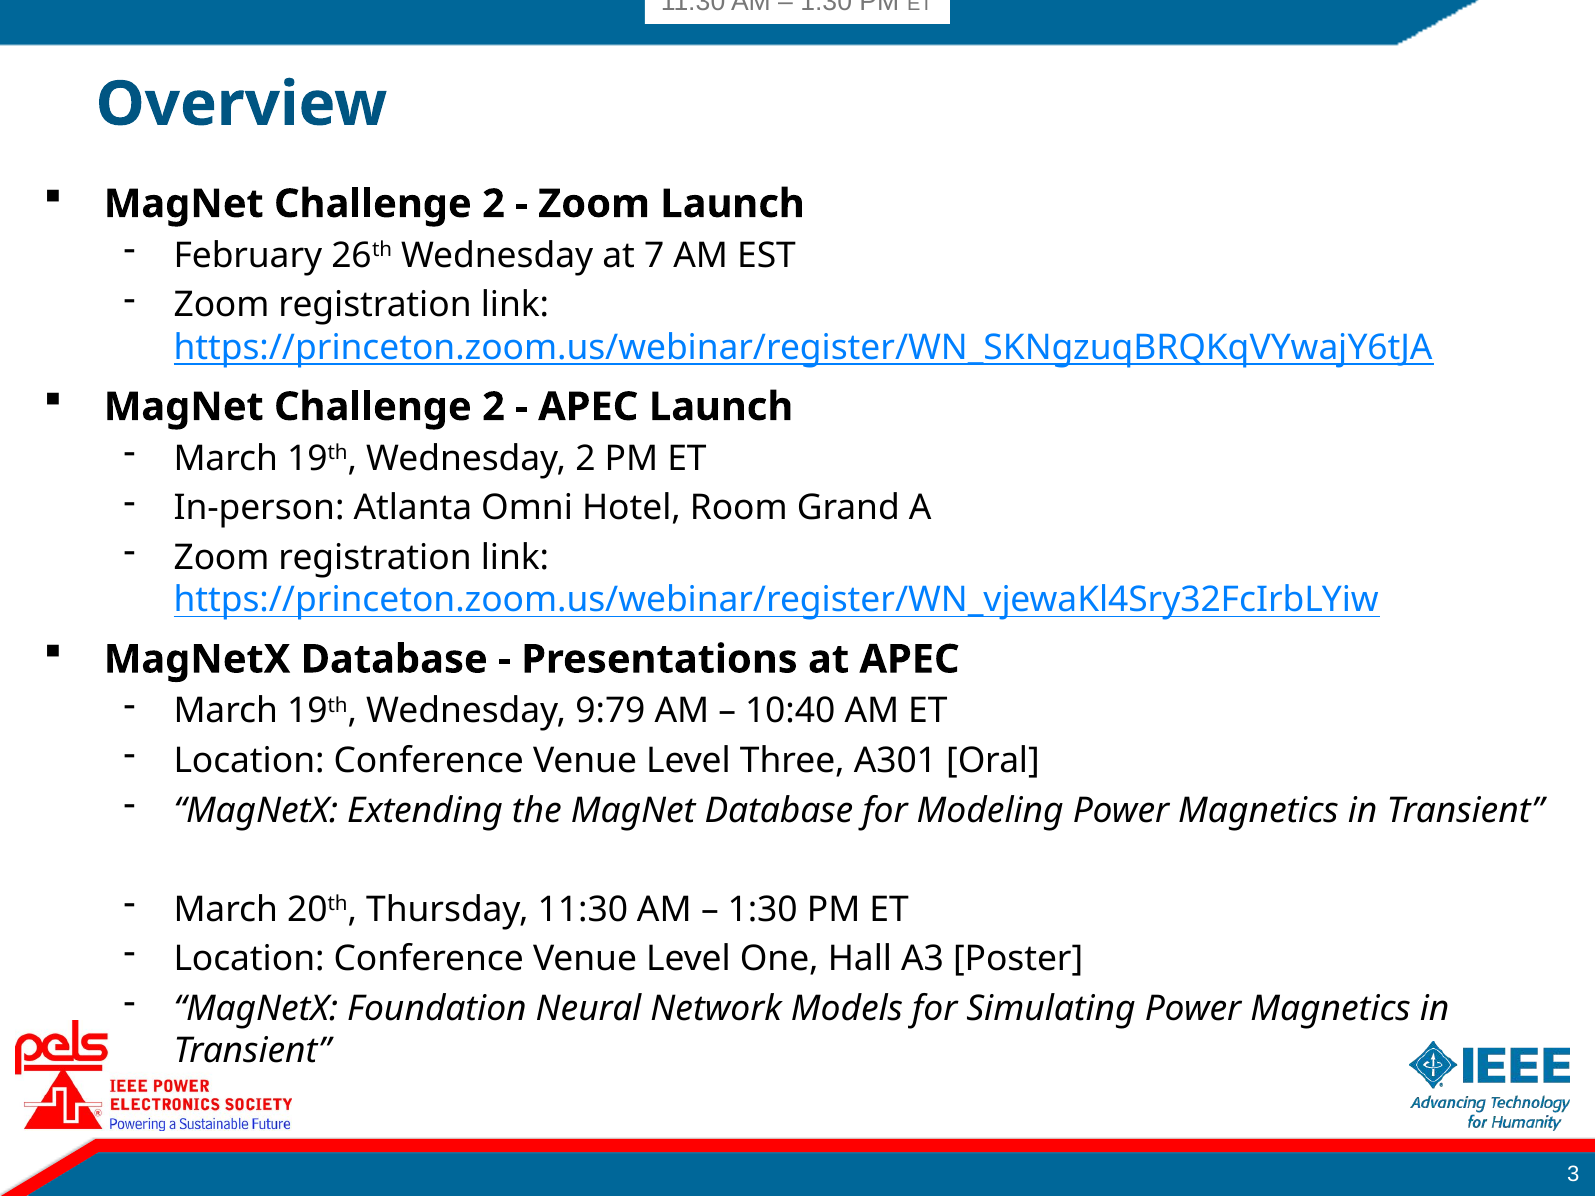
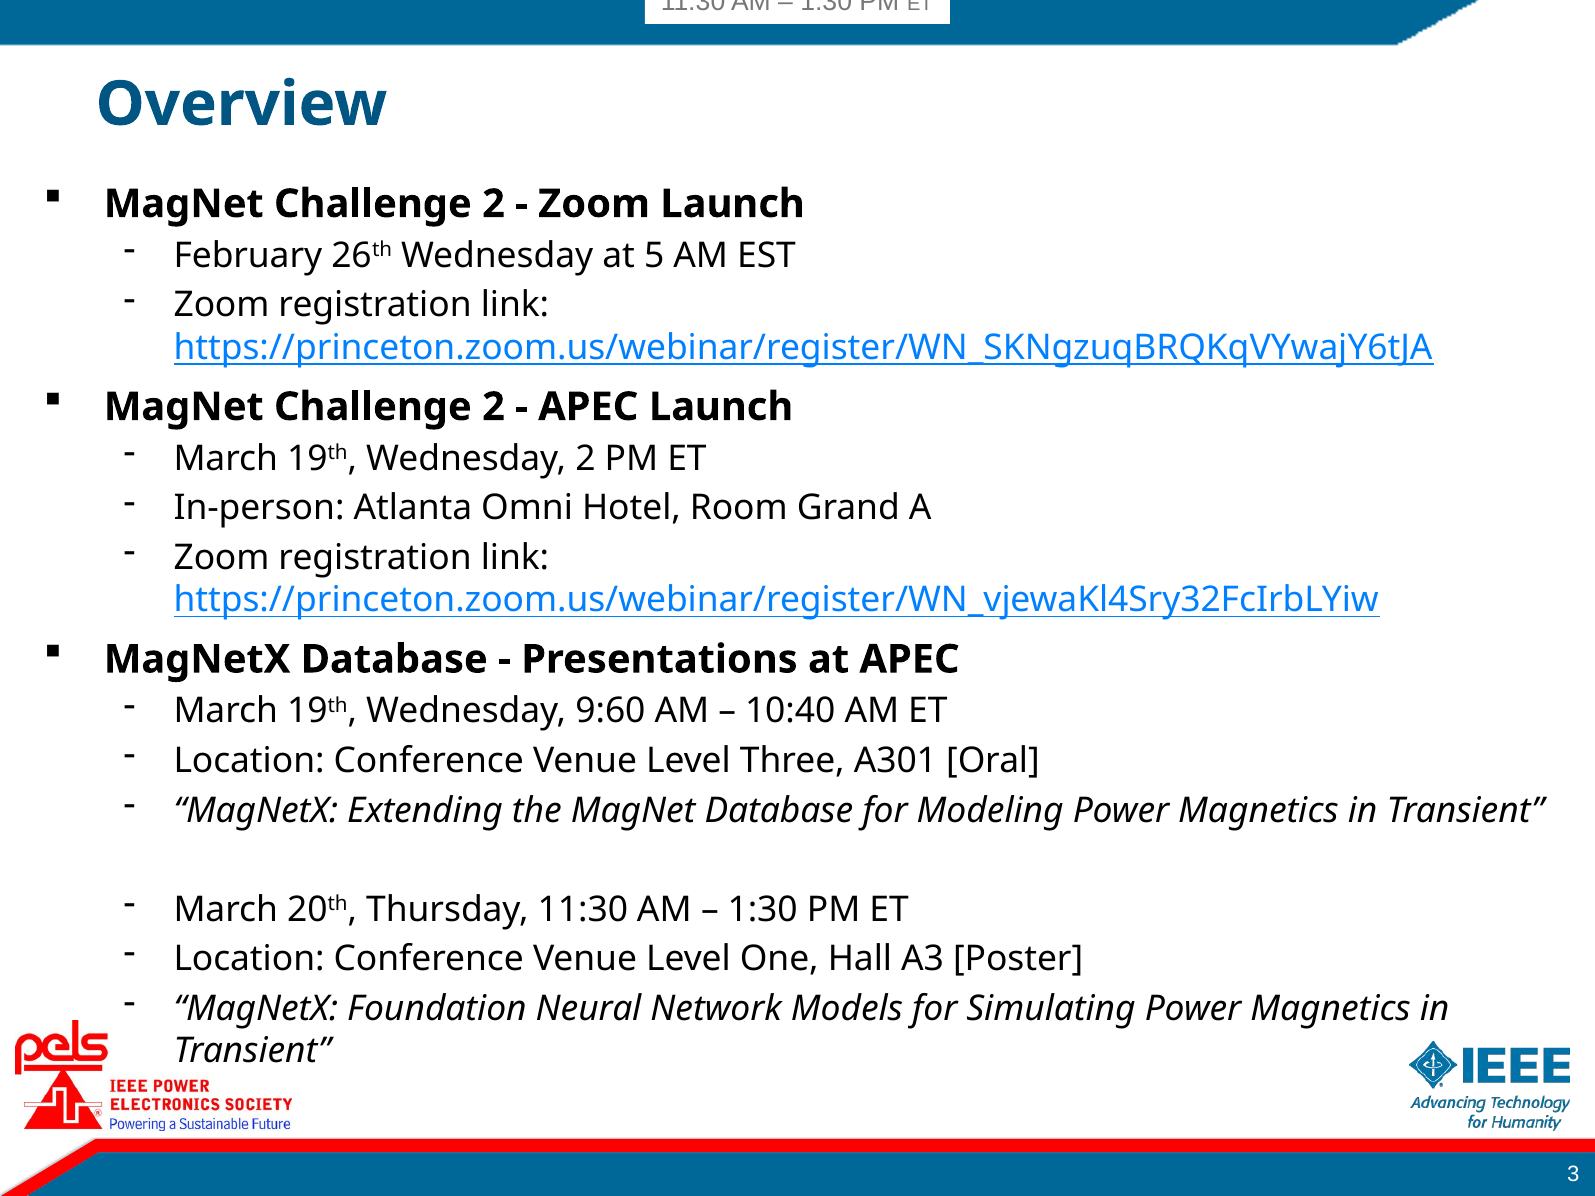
7: 7 -> 5 (654, 256)
9:79: 9:79 -> 9:60 (610, 711)
